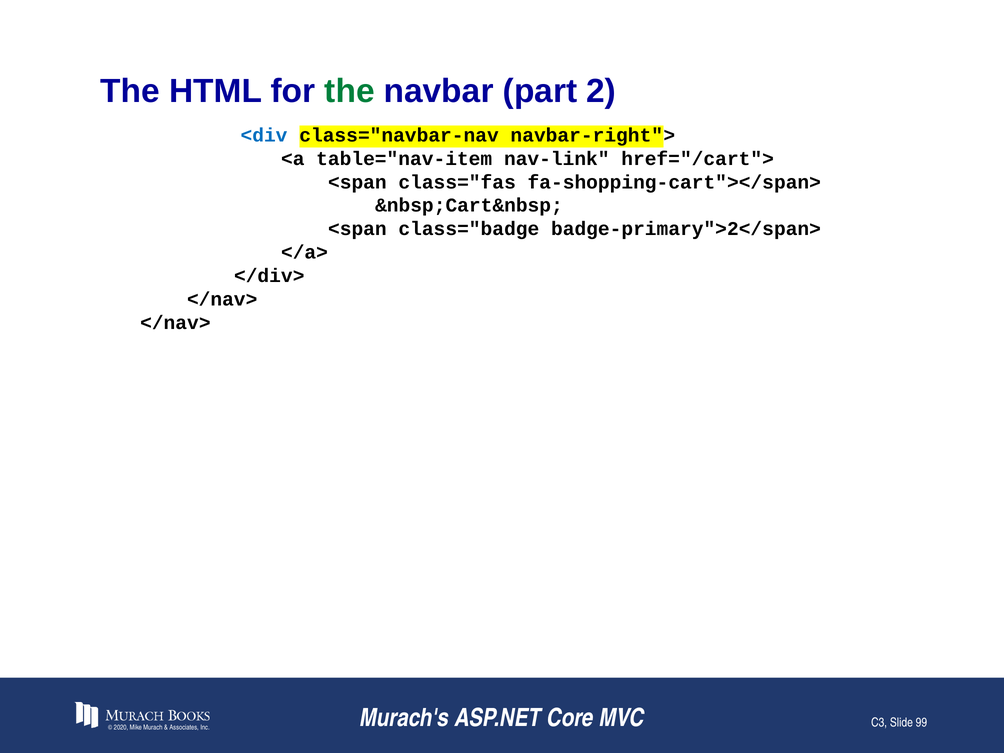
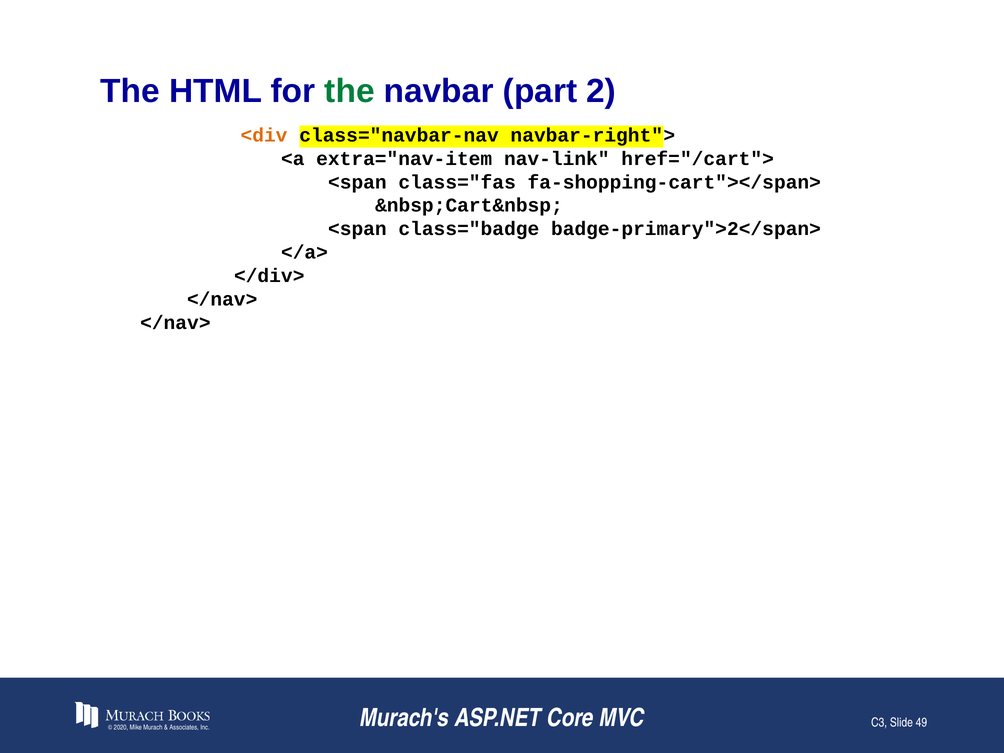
<div colour: blue -> orange (264, 135)
table="nav-item: table="nav-item -> extra="nav-item (404, 159)
99: 99 -> 49 (921, 722)
